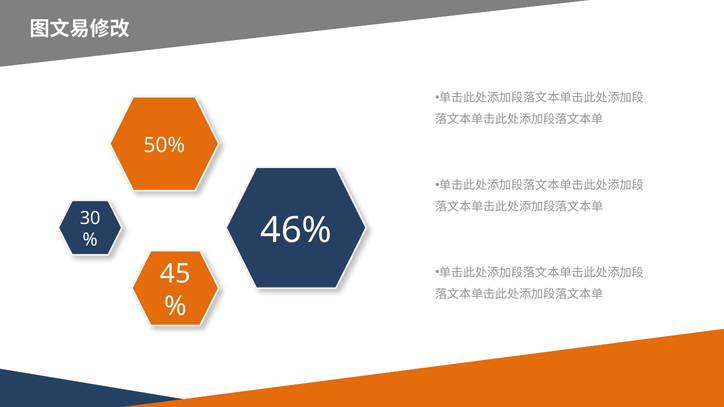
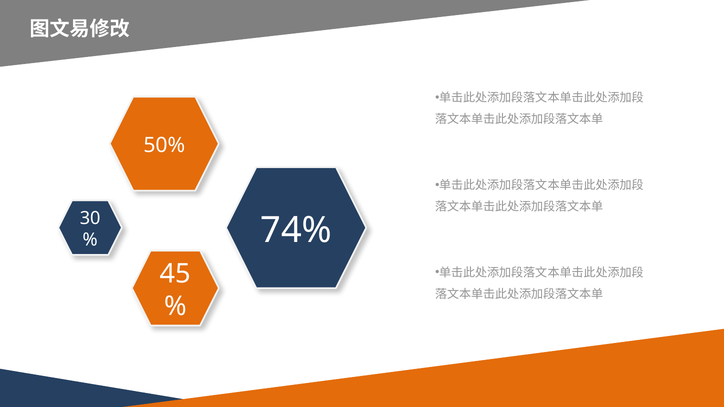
46%: 46% -> 74% (296, 230)
